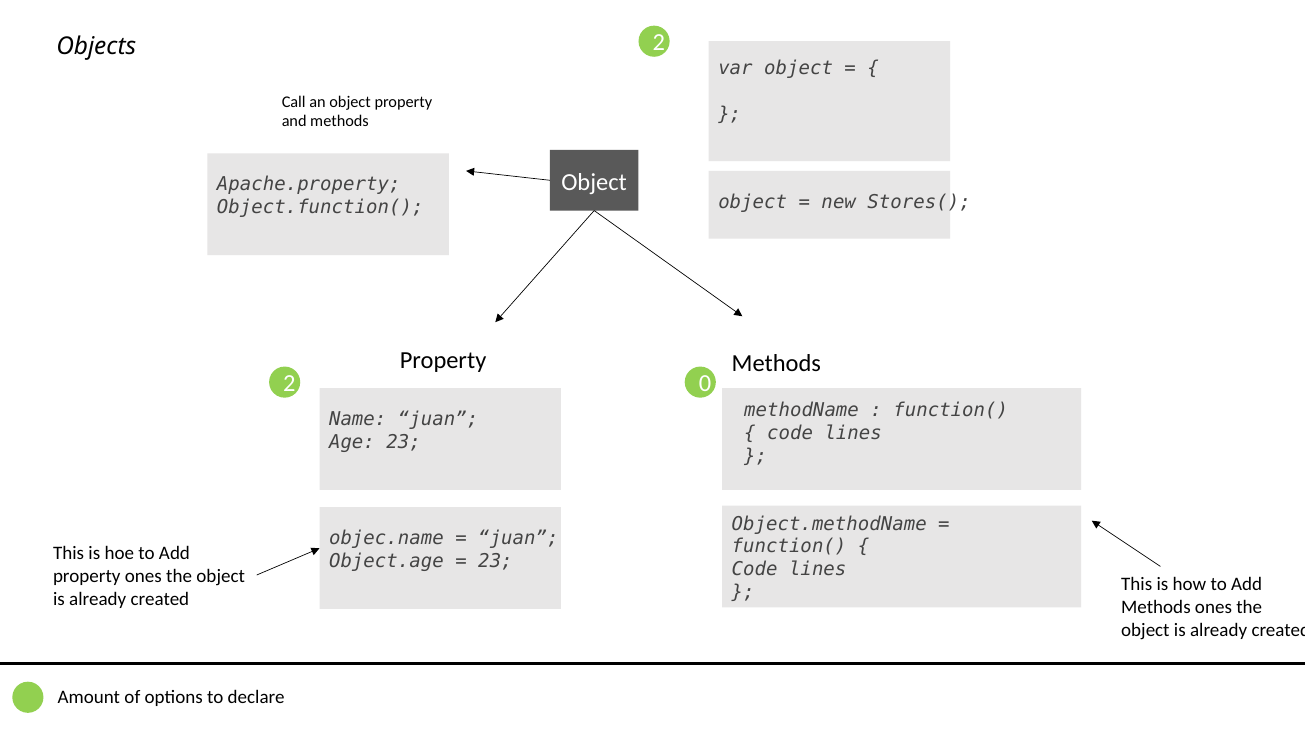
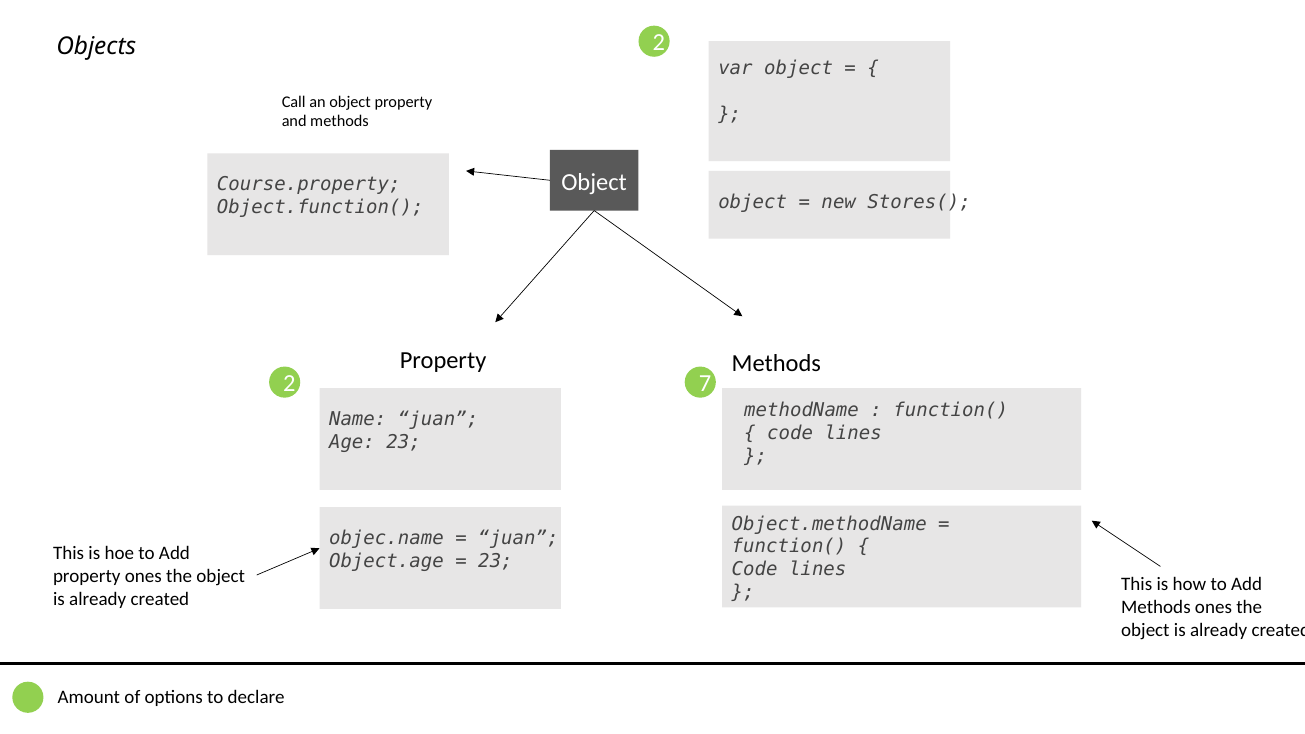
Apache.property: Apache.property -> Course.property (309, 184)
0: 0 -> 7 (705, 384)
